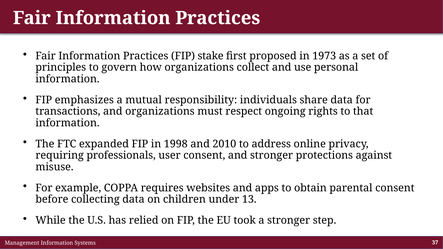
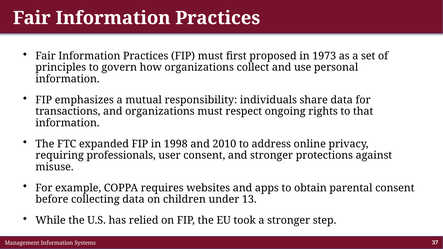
FIP stake: stake -> must (210, 56)
